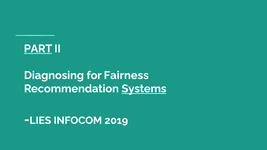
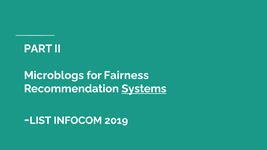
PART underline: present -> none (38, 49)
Diagnosing: Diagnosing -> Microblogs (54, 75)
LIES: LIES -> LIST (40, 121)
